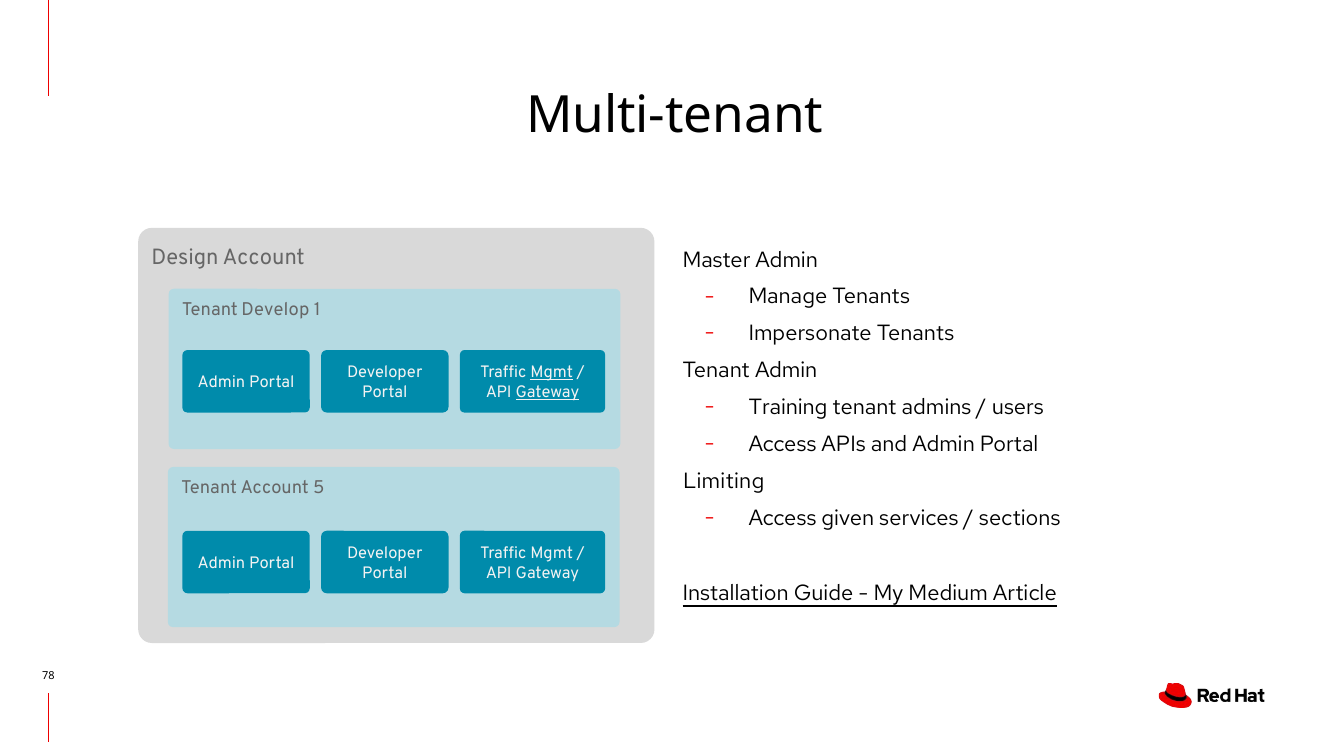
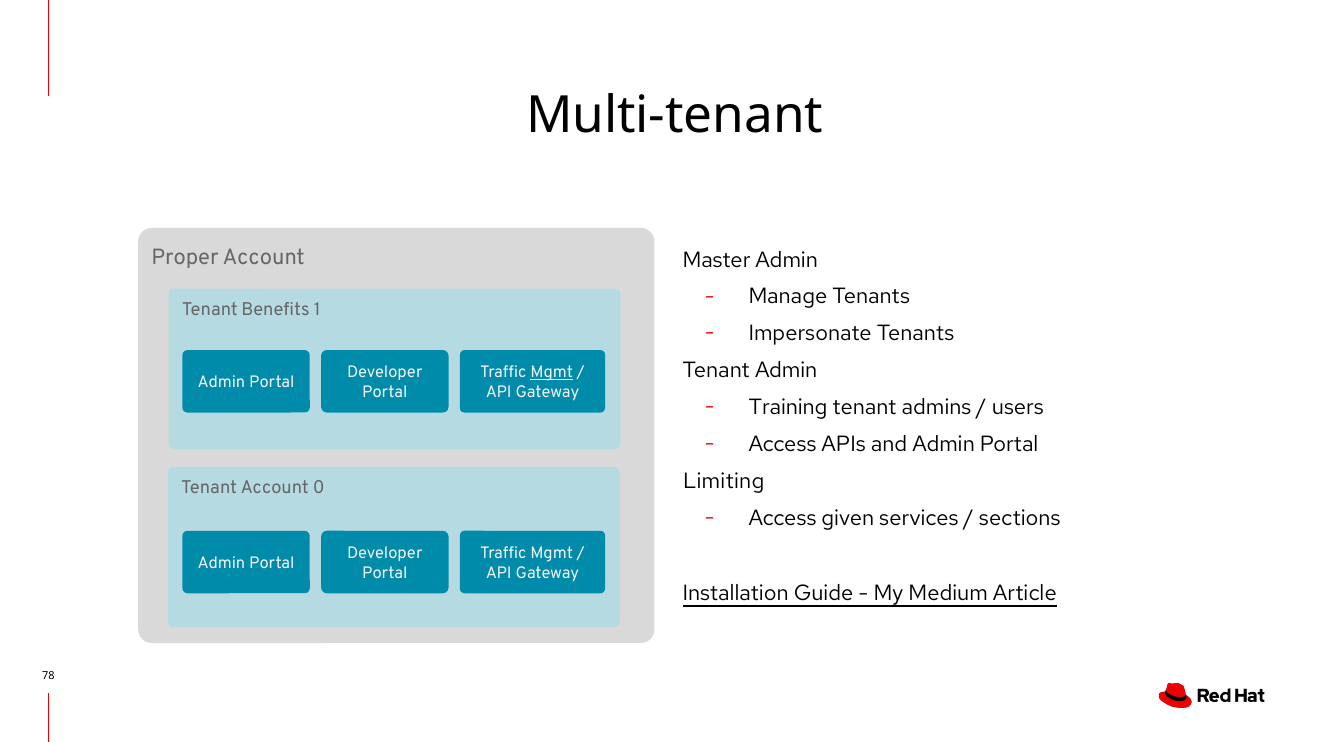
Design: Design -> Proper (185, 257)
Develop: Develop -> Benefits (275, 309)
Gateway underline: present -> none (547, 392)
5: 5 -> 0 (319, 487)
